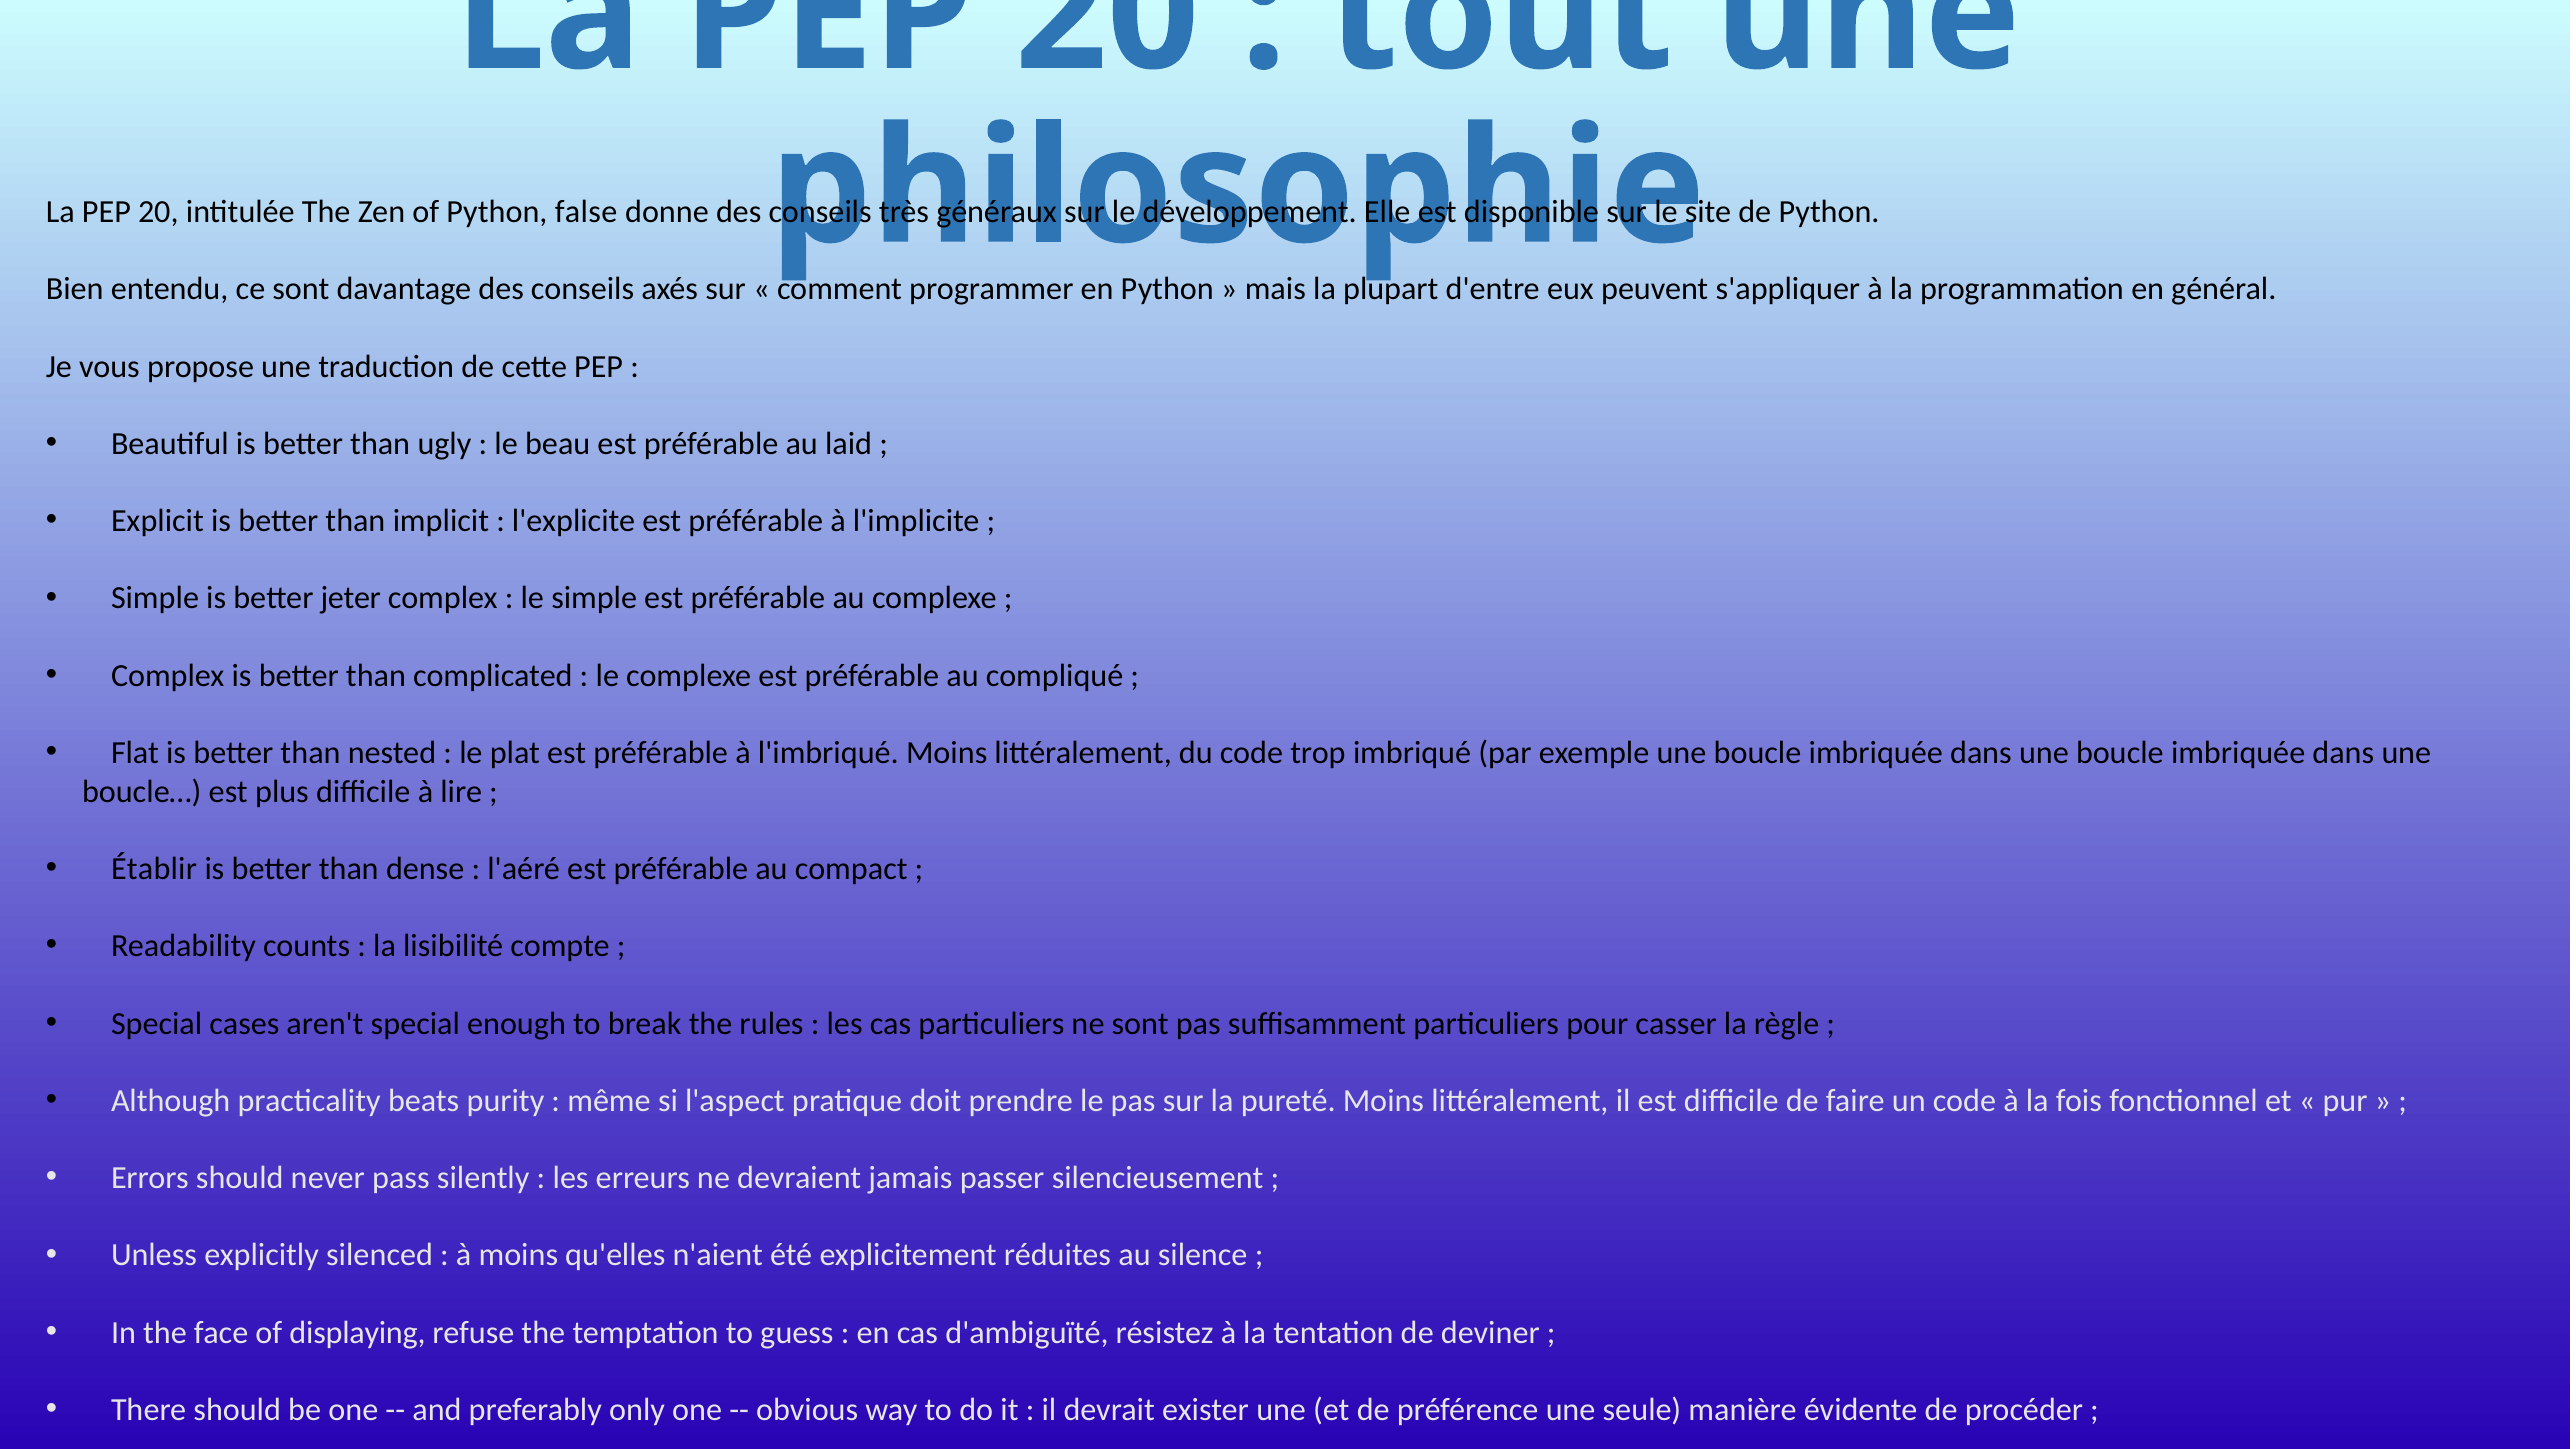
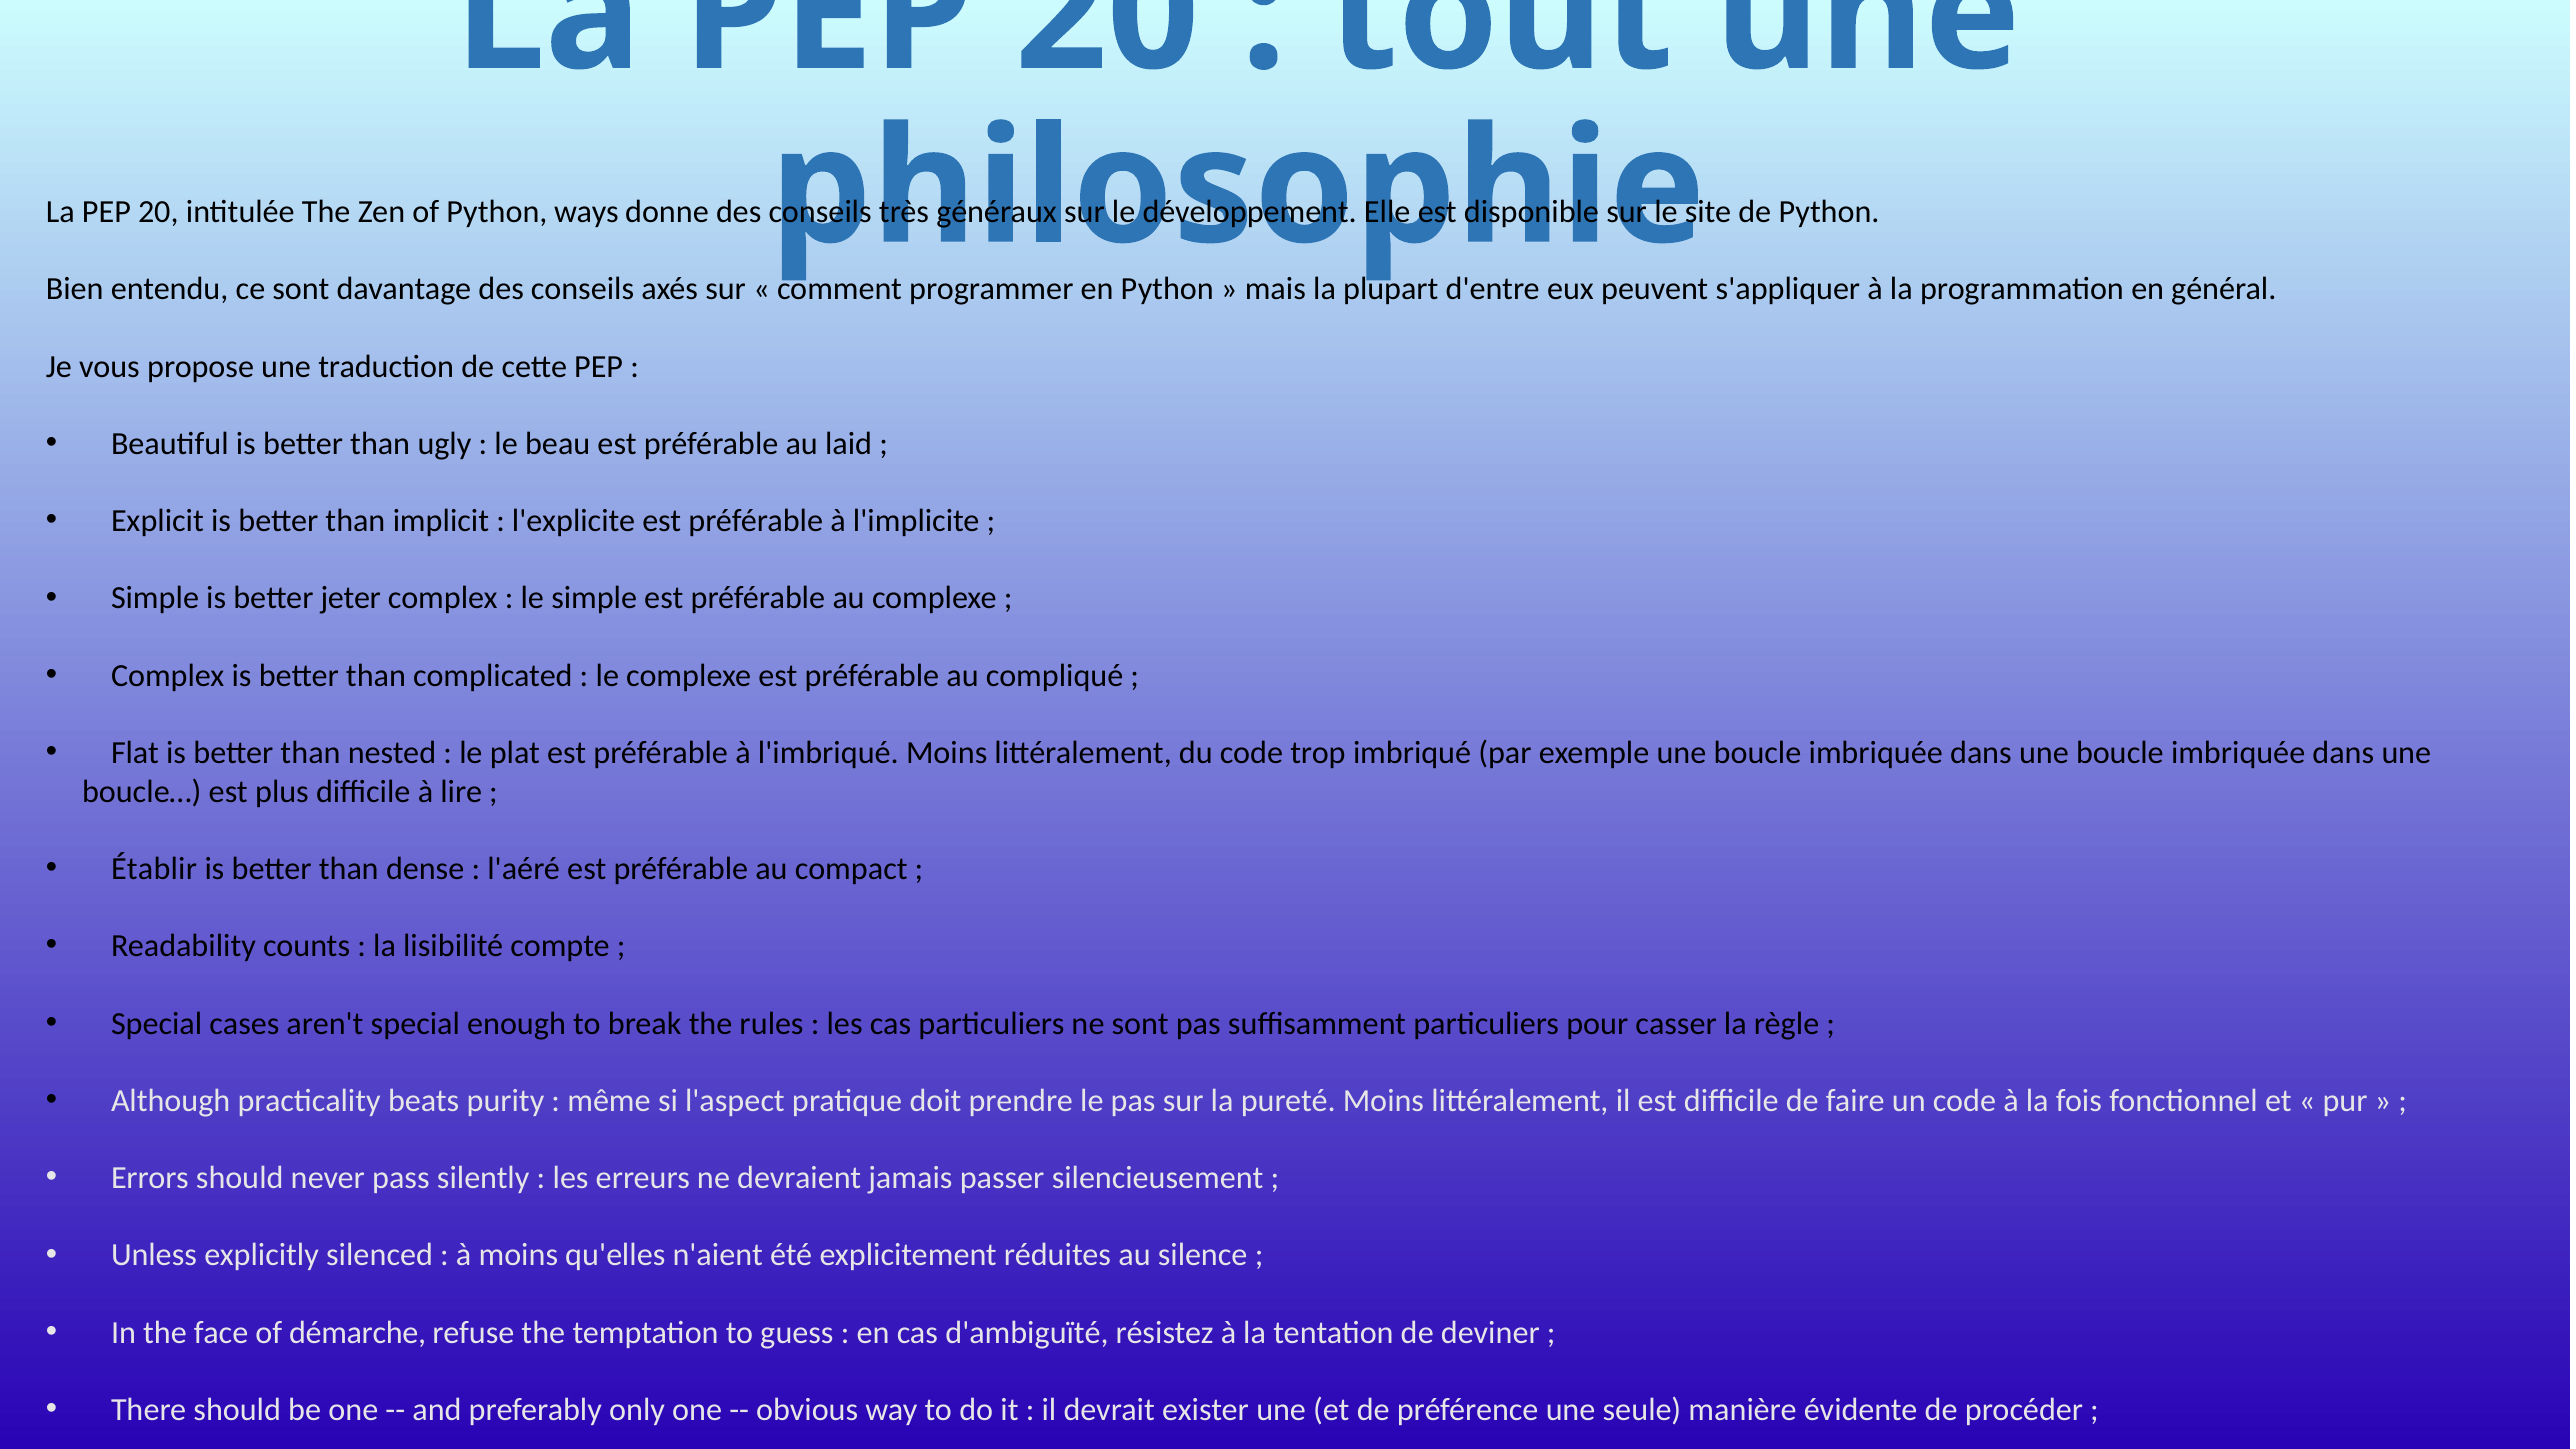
false: false -> ways (586, 212)
displaying: displaying -> démarche (358, 1332)
